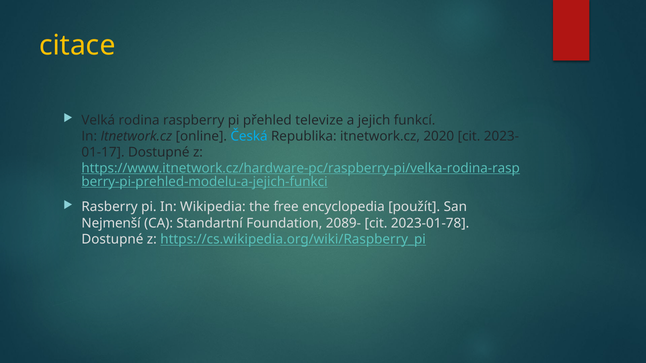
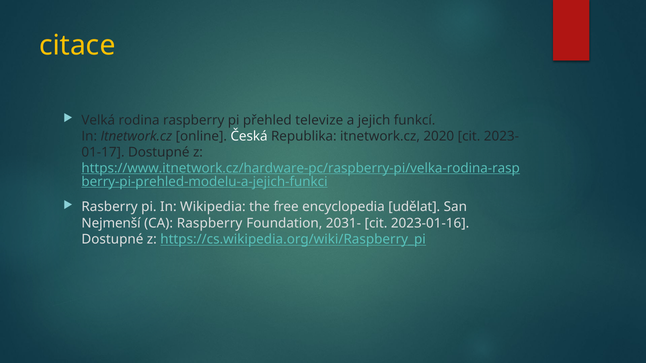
Česká colour: light blue -> white (249, 136)
použít: použít -> udělat (414, 207)
CA Standartní: Standartní -> Raspberry (210, 223)
2089-: 2089- -> 2031- (343, 223)
2023-01-78: 2023-01-78 -> 2023-01-16 (430, 223)
